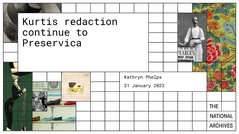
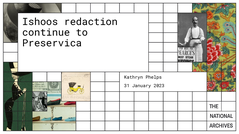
Kurtis: Kurtis -> Ishoos (40, 22)
